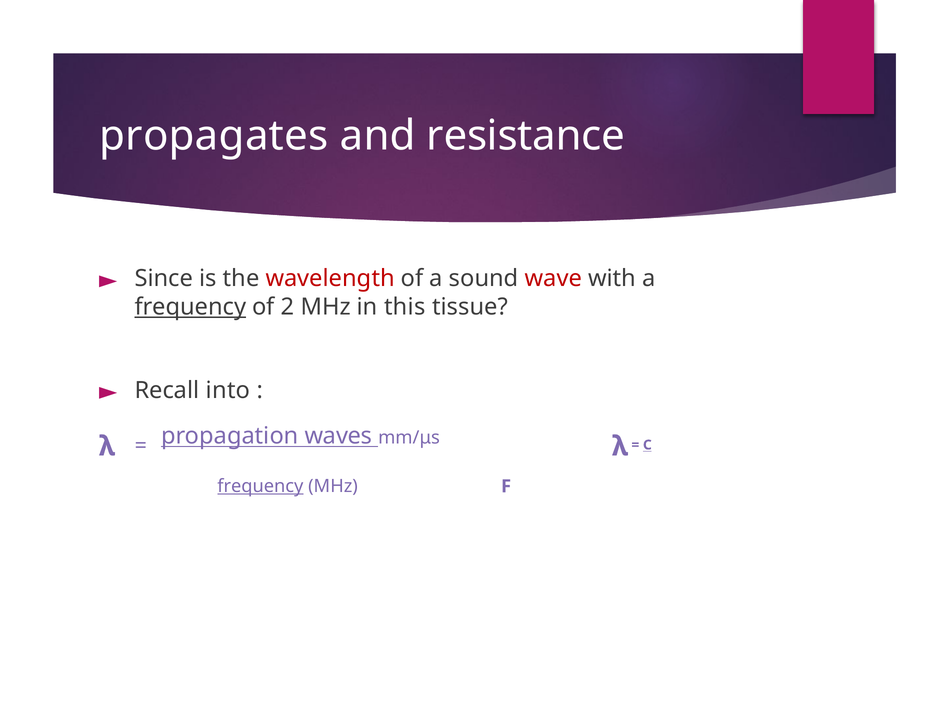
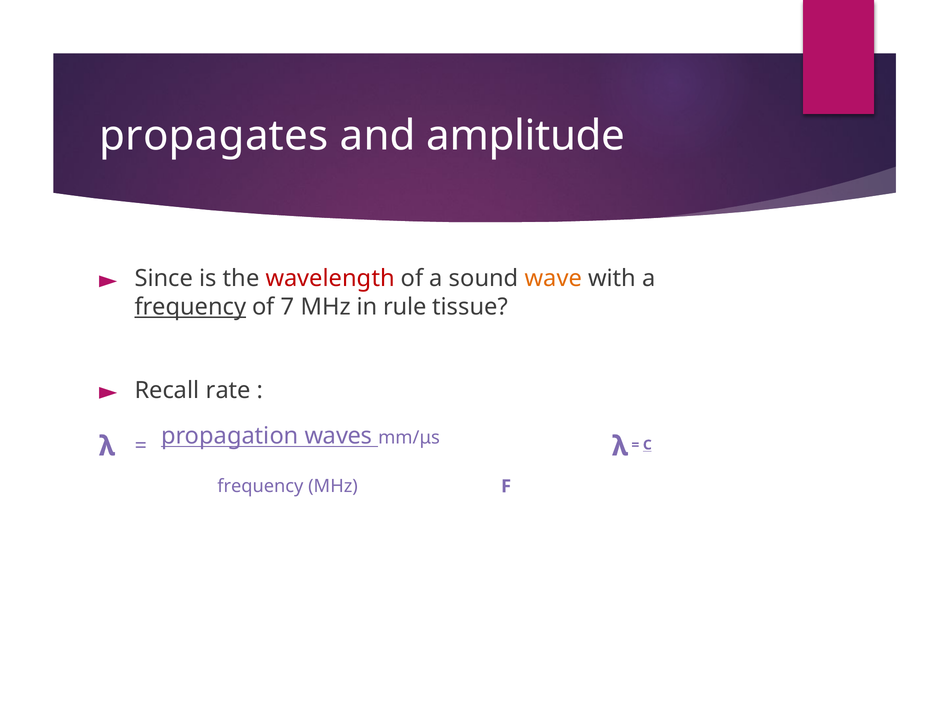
resistance: resistance -> amplitude (526, 136)
wave colour: red -> orange (553, 279)
2: 2 -> 7 (288, 307)
this: this -> rule (405, 307)
into: into -> rate (228, 390)
frequency underline: present -> none (260, 486)
